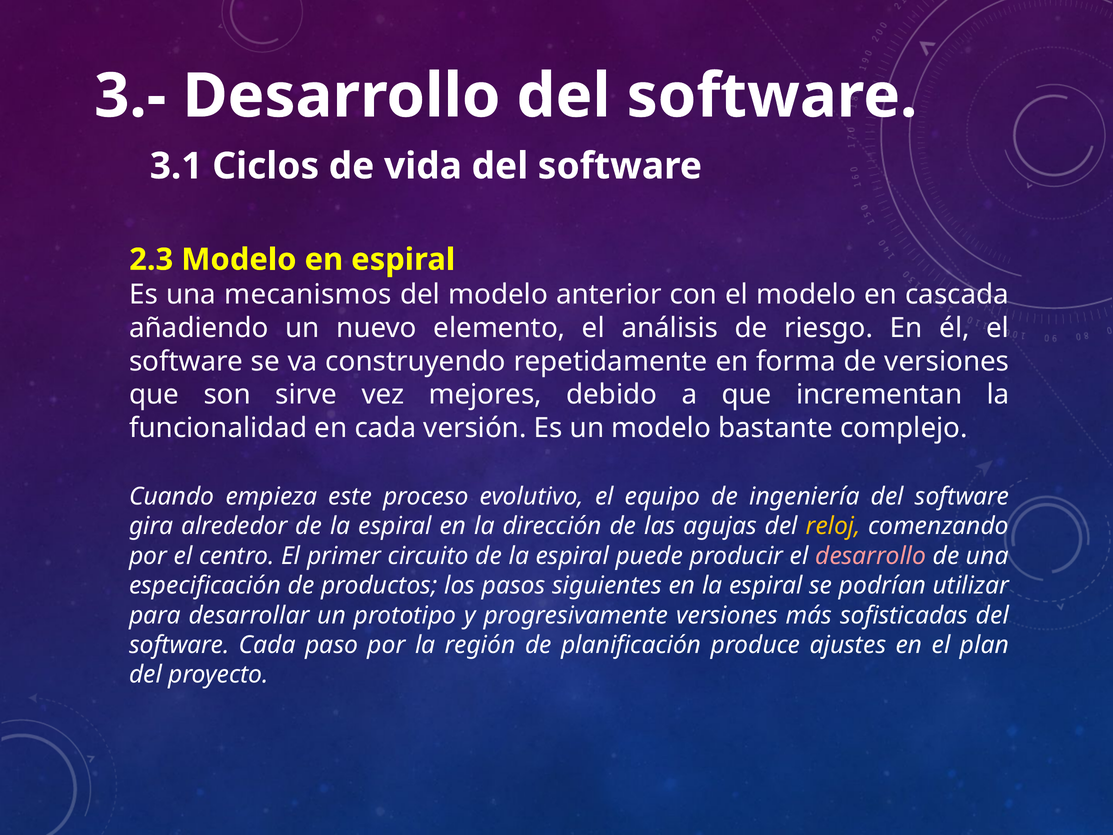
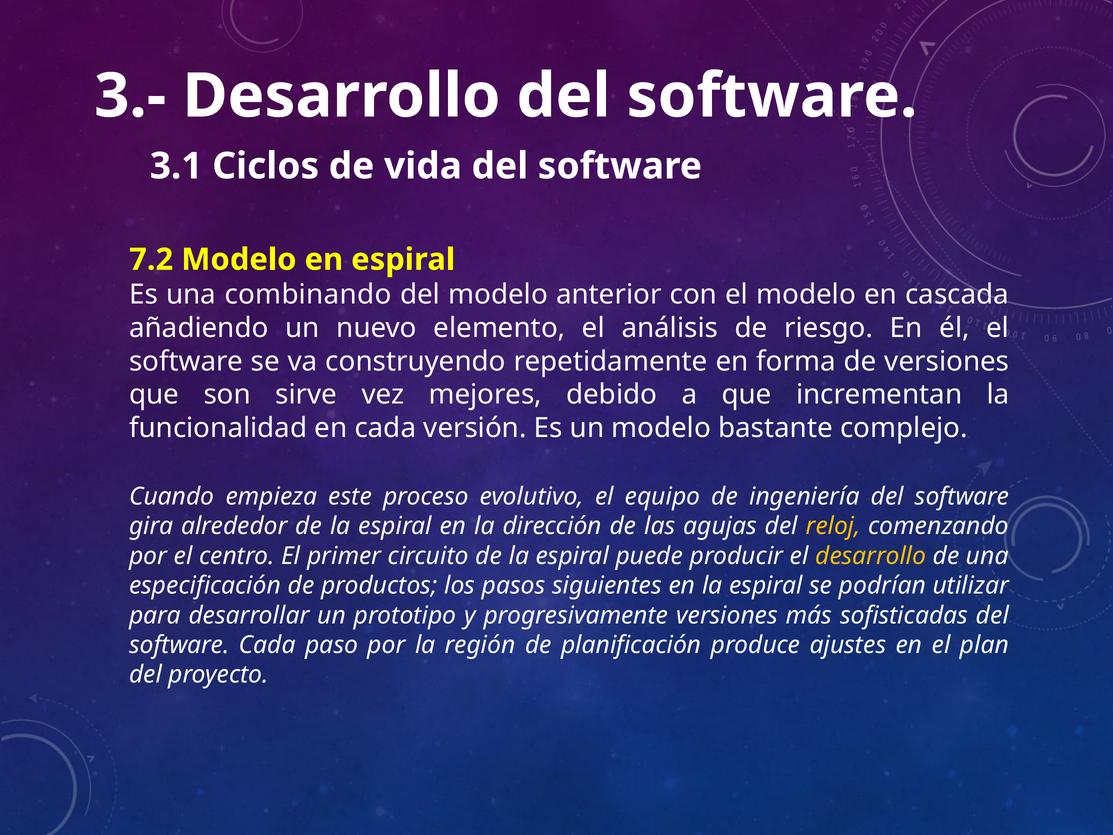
2.3: 2.3 -> 7.2 (151, 259)
mecanismos: mecanismos -> combinando (308, 295)
desarrollo colour: pink -> yellow (871, 556)
